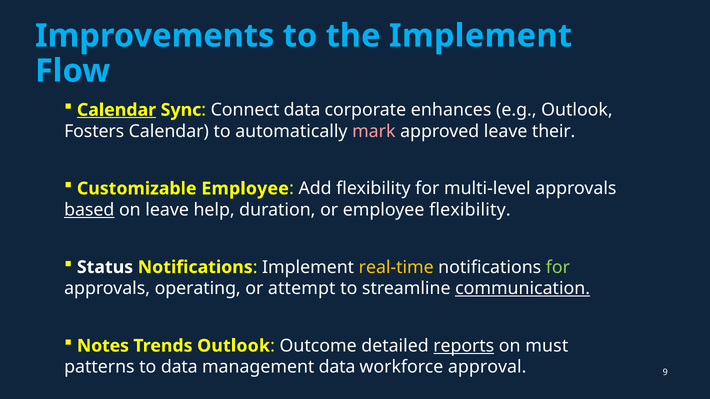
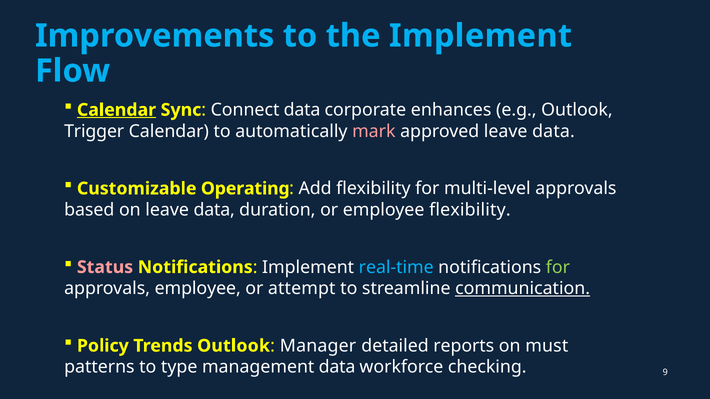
Fosters: Fosters -> Trigger (94, 131)
approved leave their: their -> data (554, 131)
Customizable Employee: Employee -> Operating (245, 189)
based underline: present -> none (89, 210)
on leave help: help -> data (214, 210)
Status colour: white -> pink (105, 267)
real-time colour: yellow -> light blue (396, 267)
approvals operating: operating -> employee (198, 289)
Notes: Notes -> Policy (103, 346)
Outcome: Outcome -> Manager (318, 346)
reports underline: present -> none (464, 346)
to data: data -> type (179, 367)
approval: approval -> checking (487, 367)
